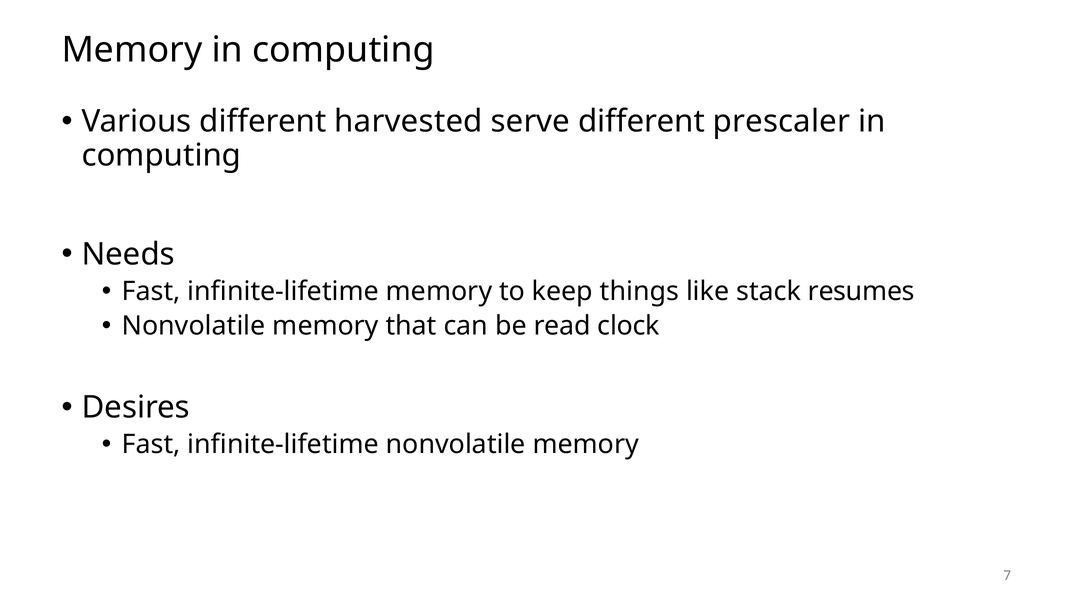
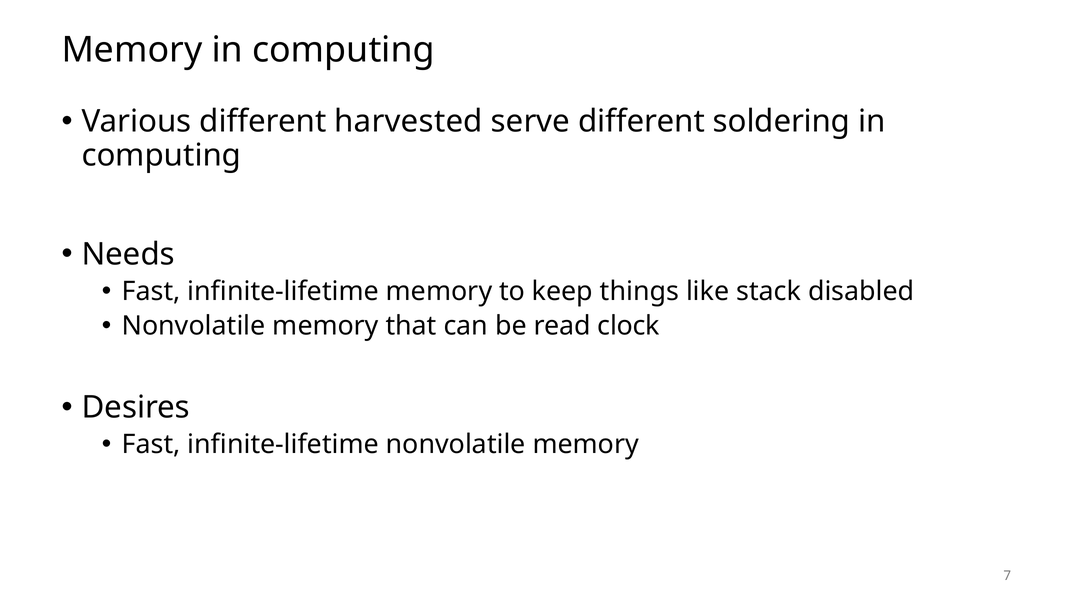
prescaler: prescaler -> soldering (782, 121)
resumes: resumes -> disabled (861, 291)
